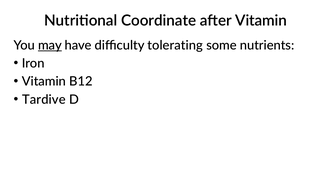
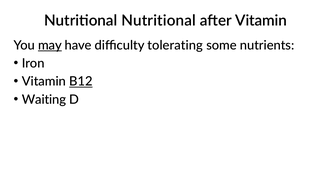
Nutritional Coordinate: Coordinate -> Nutritional (159, 21)
B12 underline: none -> present (81, 81)
Tardive: Tardive -> Waiting (44, 99)
